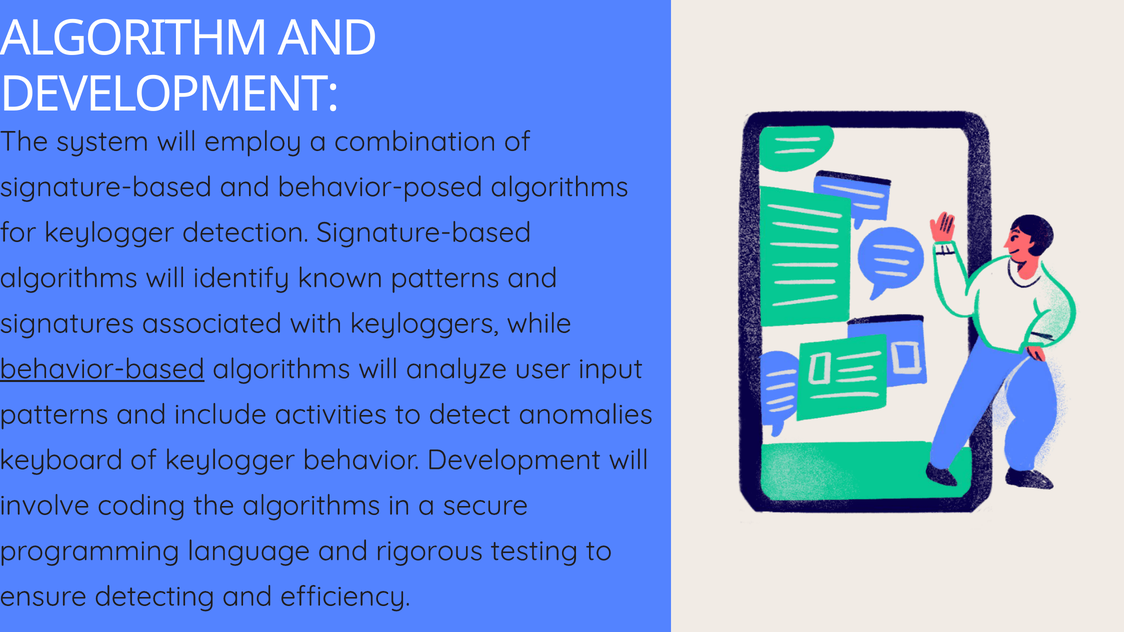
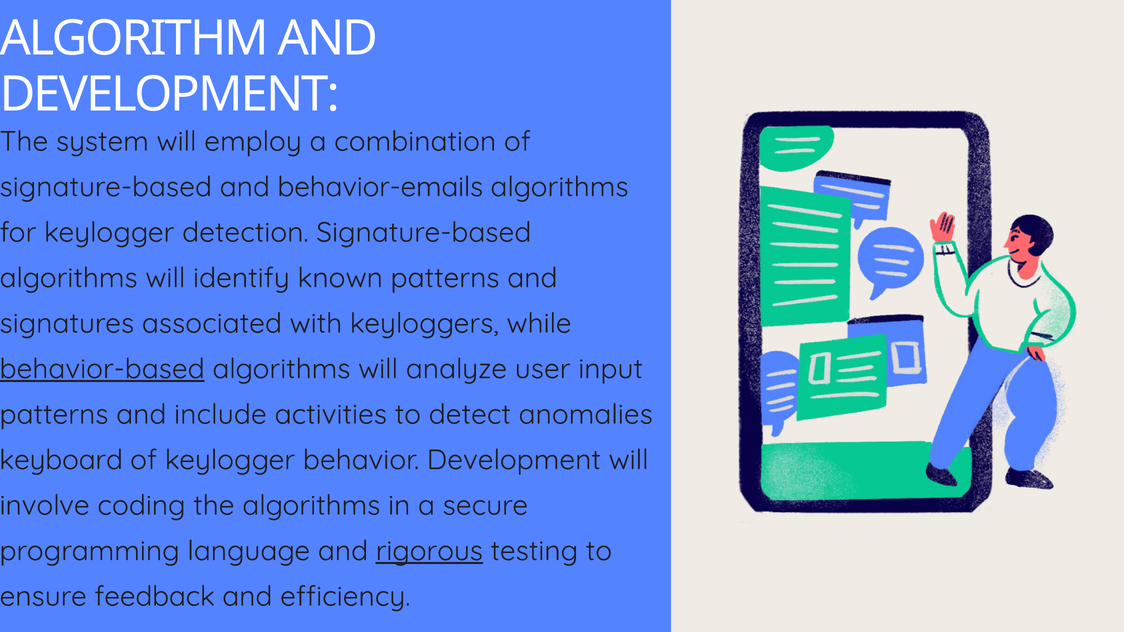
behavior-posed: behavior-posed -> behavior-emails (380, 187)
rigorous underline: none -> present (429, 551)
detecting: detecting -> feedback (155, 597)
